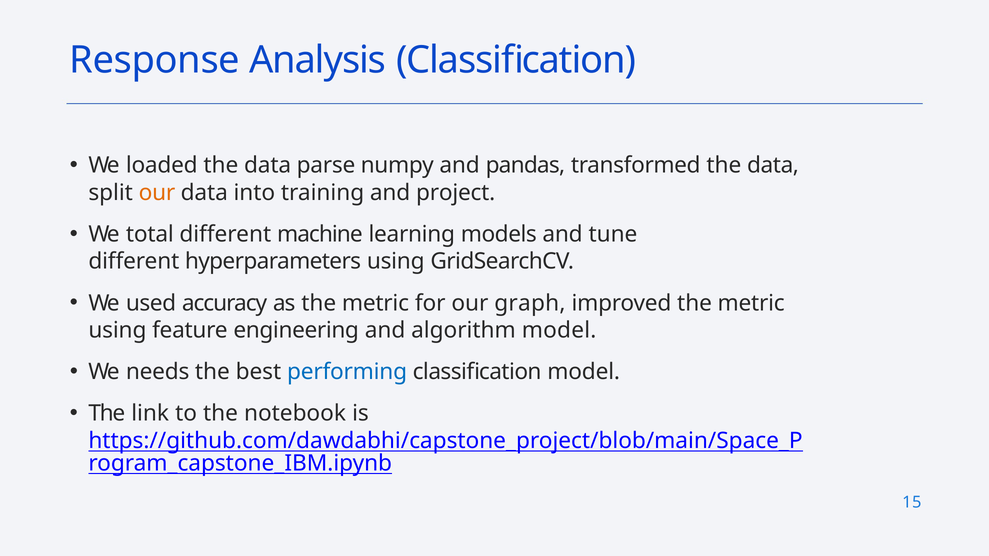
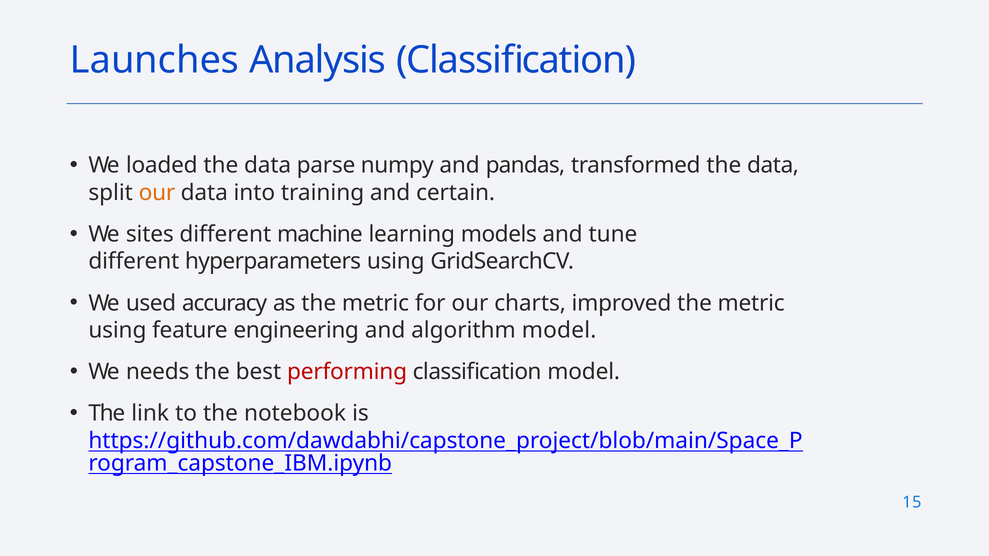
Response: Response -> Launches (155, 60)
project: project -> certain (456, 193)
total: total -> sites (150, 234)
graph: graph -> charts (530, 303)
performing colour: blue -> red (347, 372)
